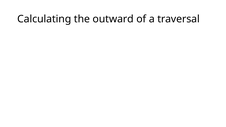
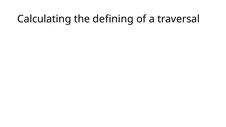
outward: outward -> defining (113, 19)
